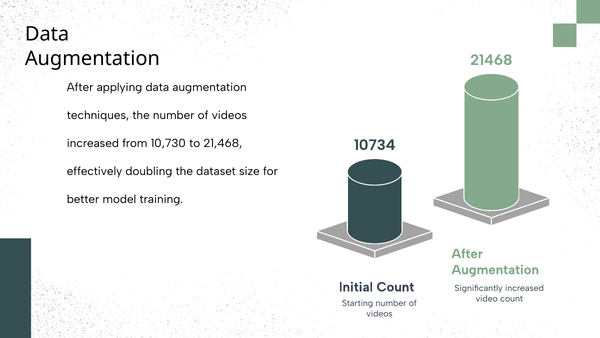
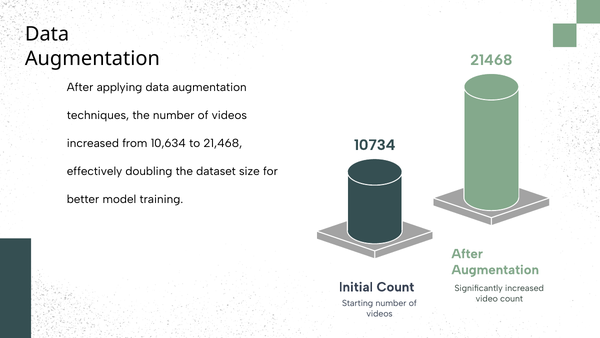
10,730: 10,730 -> 10,634 (168, 143)
